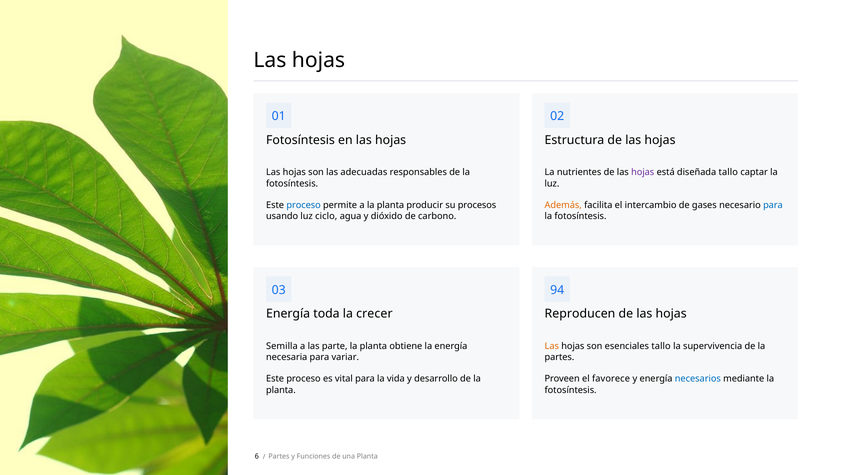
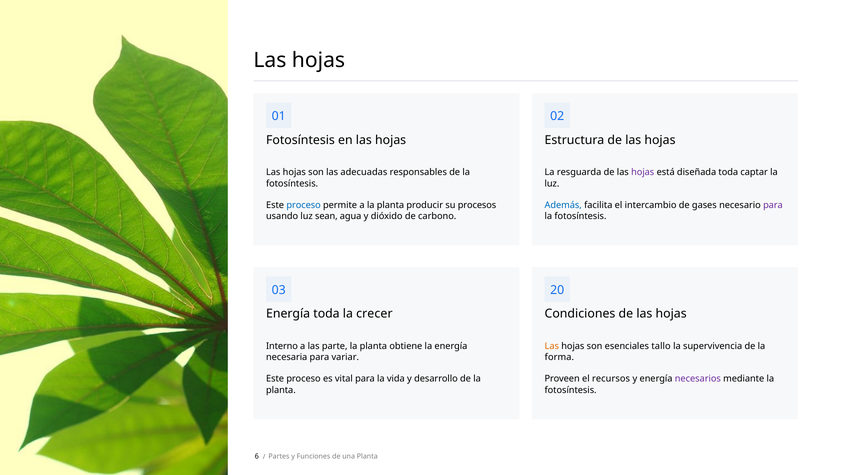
nutrientes: nutrientes -> resguarda (579, 172)
diseñada tallo: tallo -> toda (728, 172)
Además colour: orange -> blue (563, 205)
para colour: blue -> purple (773, 205)
ciclo: ciclo -> sean (326, 216)
94: 94 -> 20 (557, 290)
Reproducen: Reproducen -> Condiciones (580, 314)
Semilla: Semilla -> Interno (282, 346)
partes: partes -> forma (559, 357)
favorece: favorece -> recursos (611, 379)
necesarios colour: blue -> purple (698, 379)
